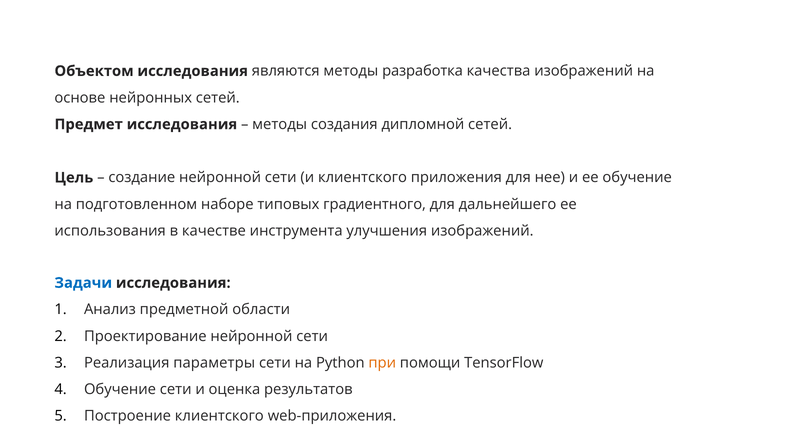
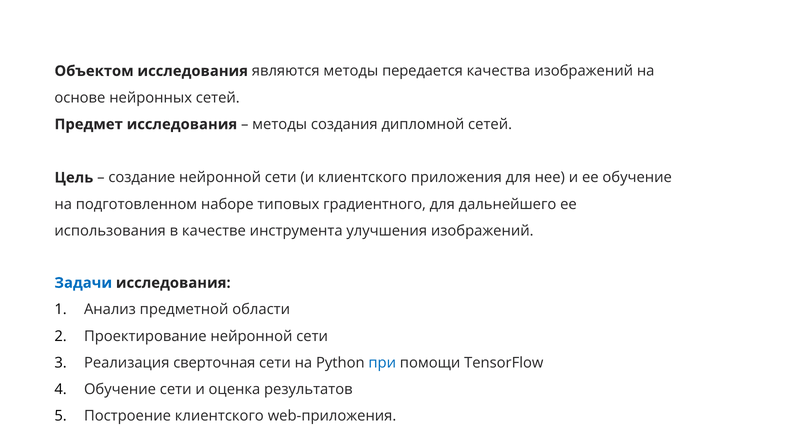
разработка: разработка -> передается (423, 71)
параметры: параметры -> сверточная (214, 363)
при colour: orange -> blue (382, 363)
